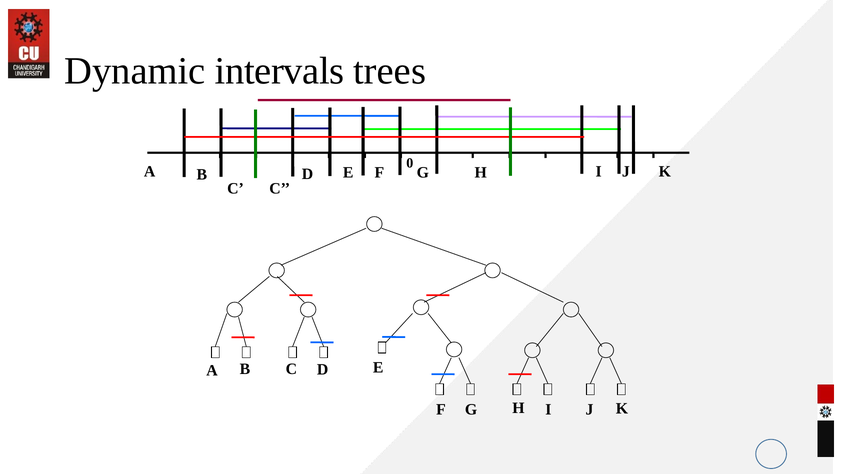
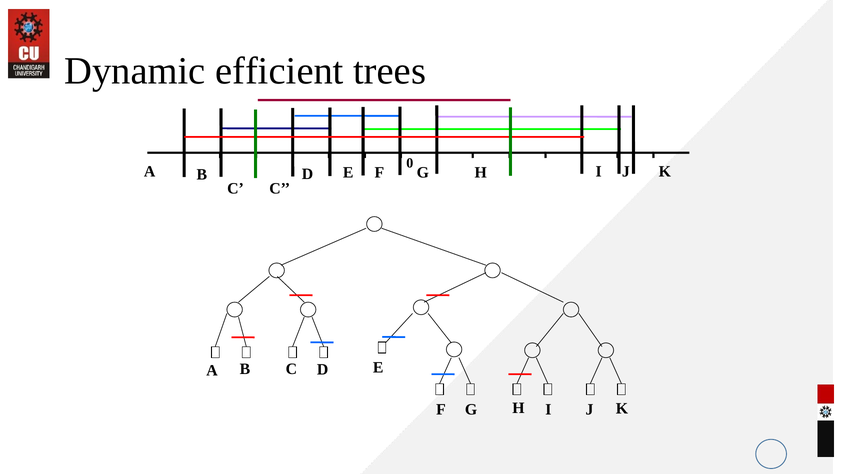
intervals: intervals -> efficient (279, 71)
